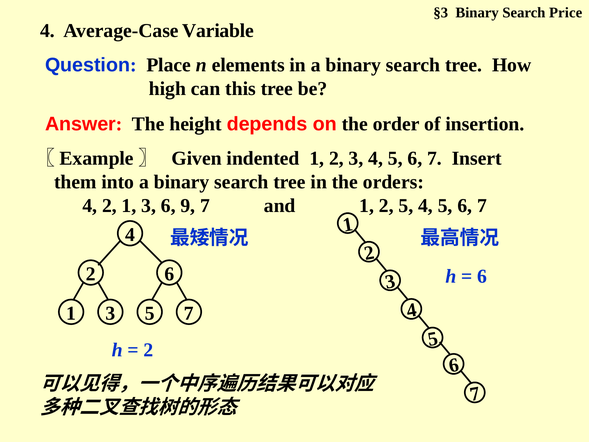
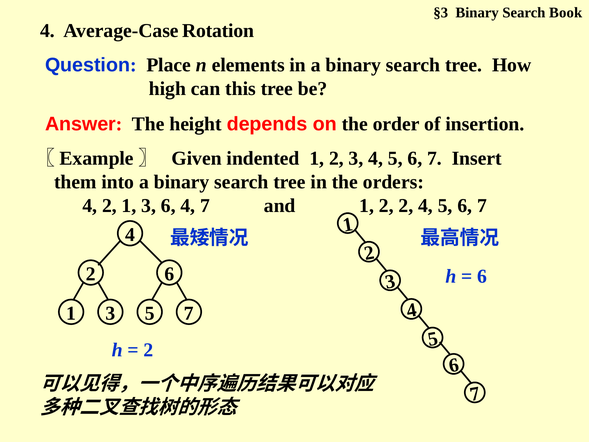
Price: Price -> Book (566, 13)
Variable: Variable -> Rotation (218, 31)
6 9: 9 -> 4 (188, 205)
1 2 5: 5 -> 2 (406, 205)
